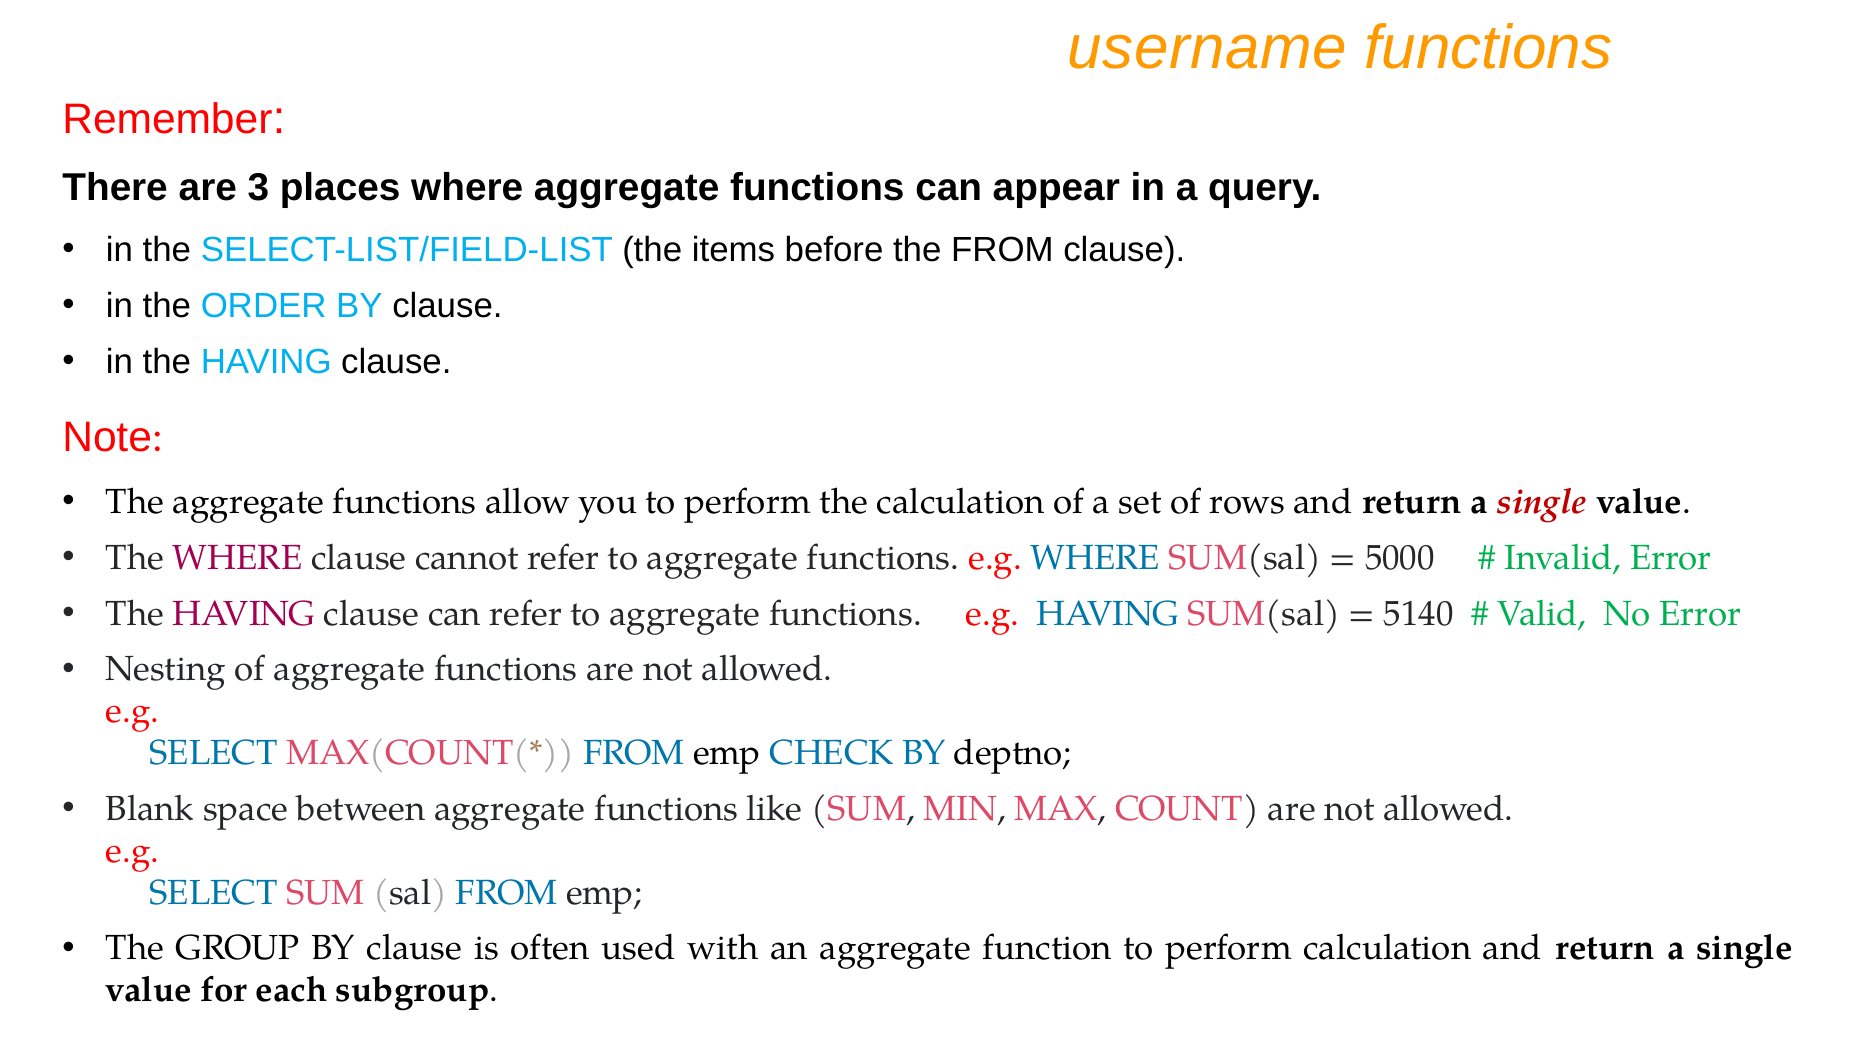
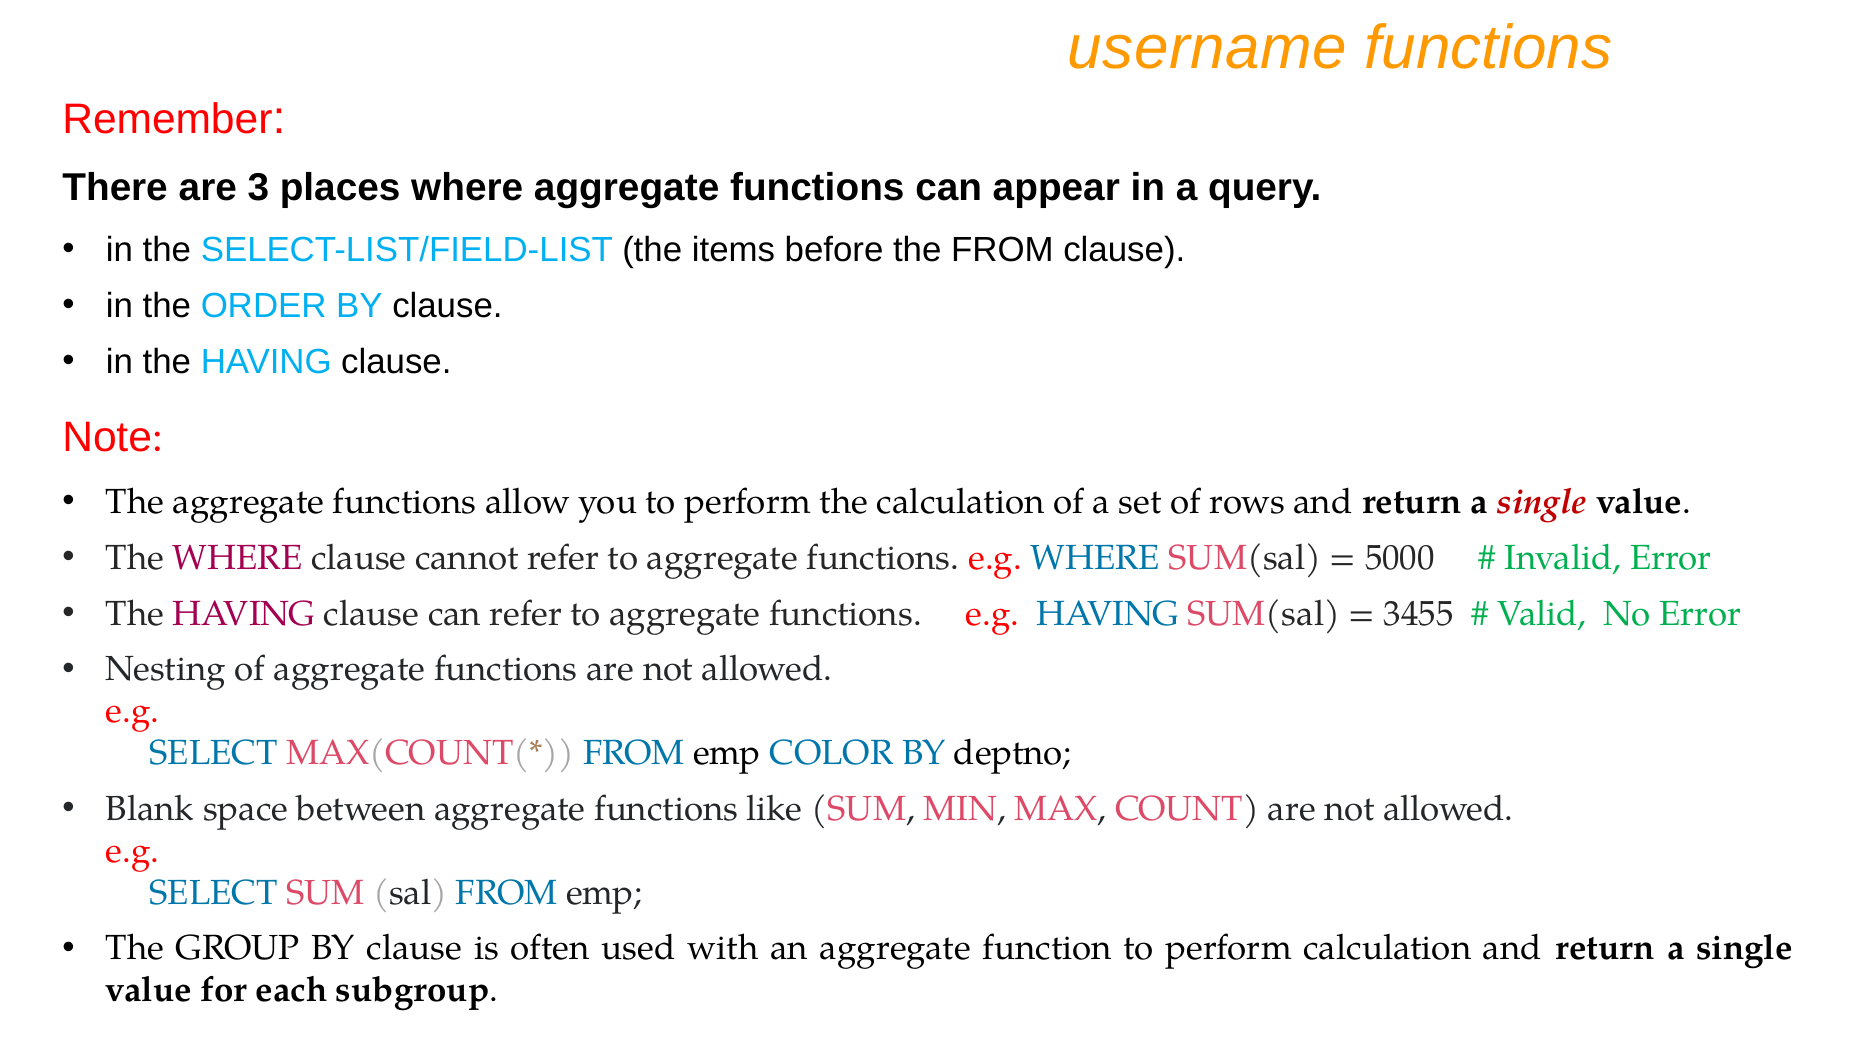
5140: 5140 -> 3455 (1419, 613)
CHECK: CHECK -> COLOR (832, 753)
